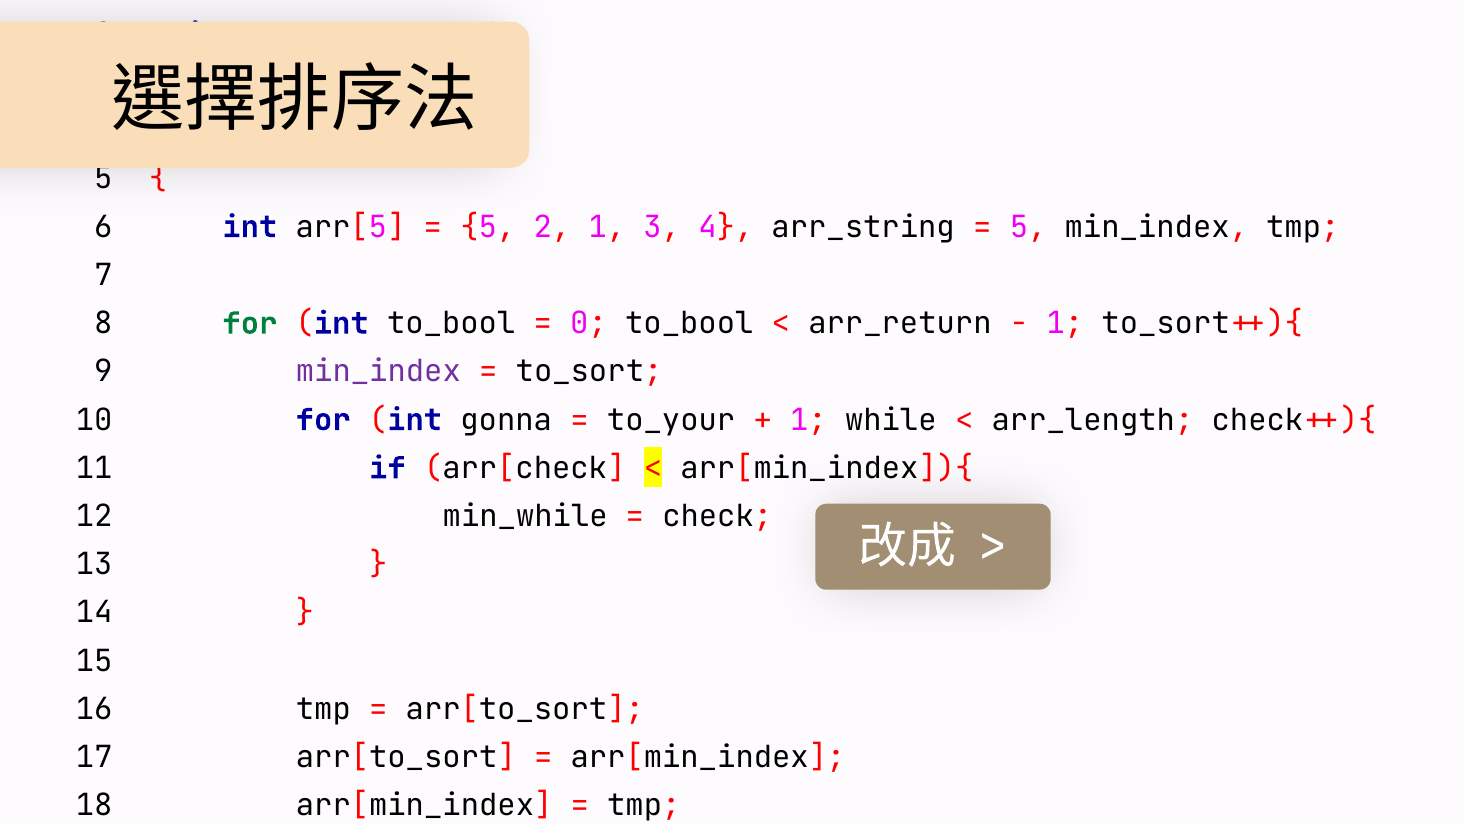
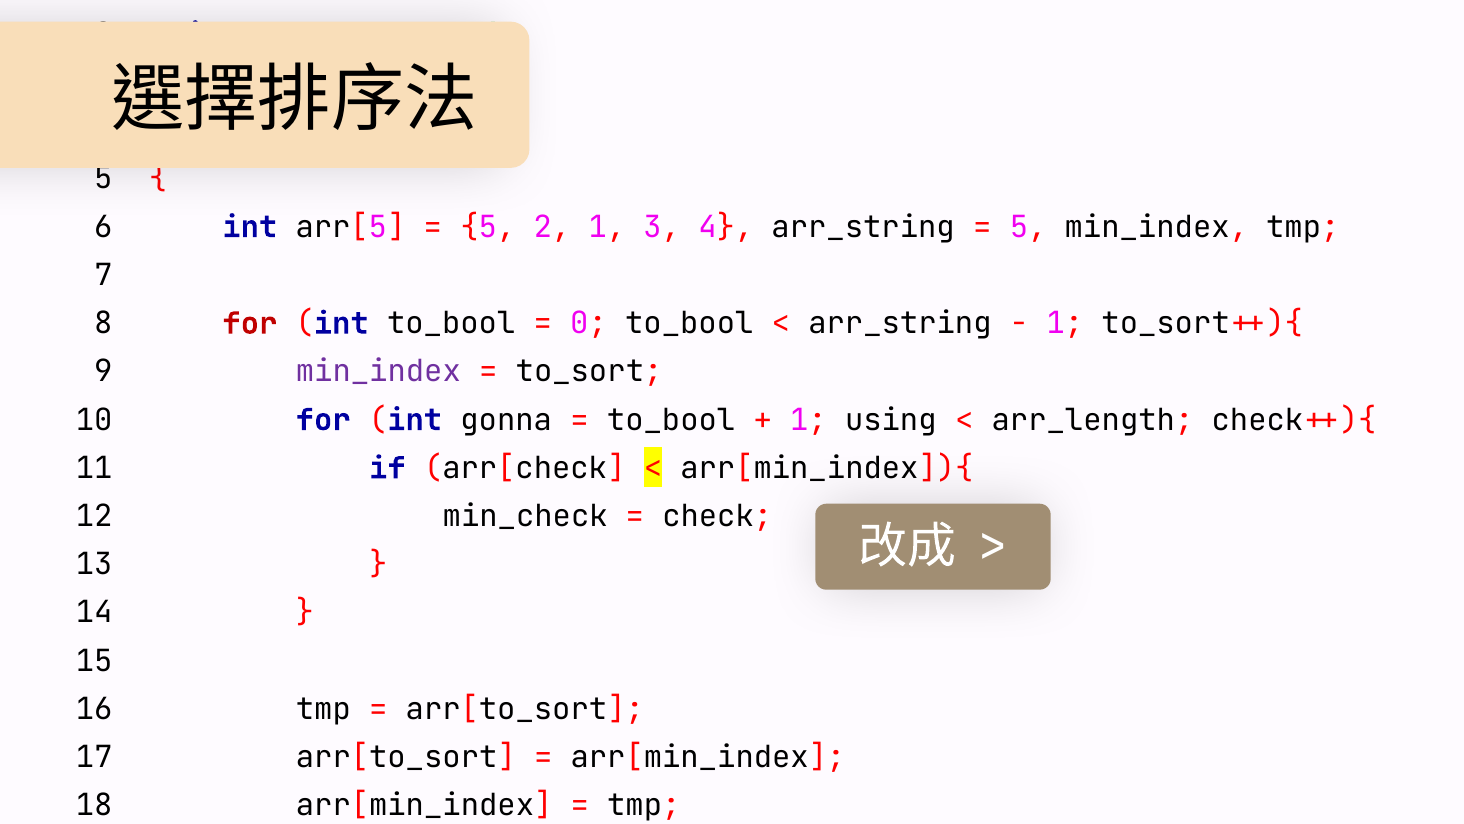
for colour: green -> red (250, 323)
arr_return: arr_return -> arr_string (900, 323)
to_your: to_your -> to_bool (671, 420)
1 while: while -> using (891, 420)
min_while: min_while -> min_check (525, 516)
